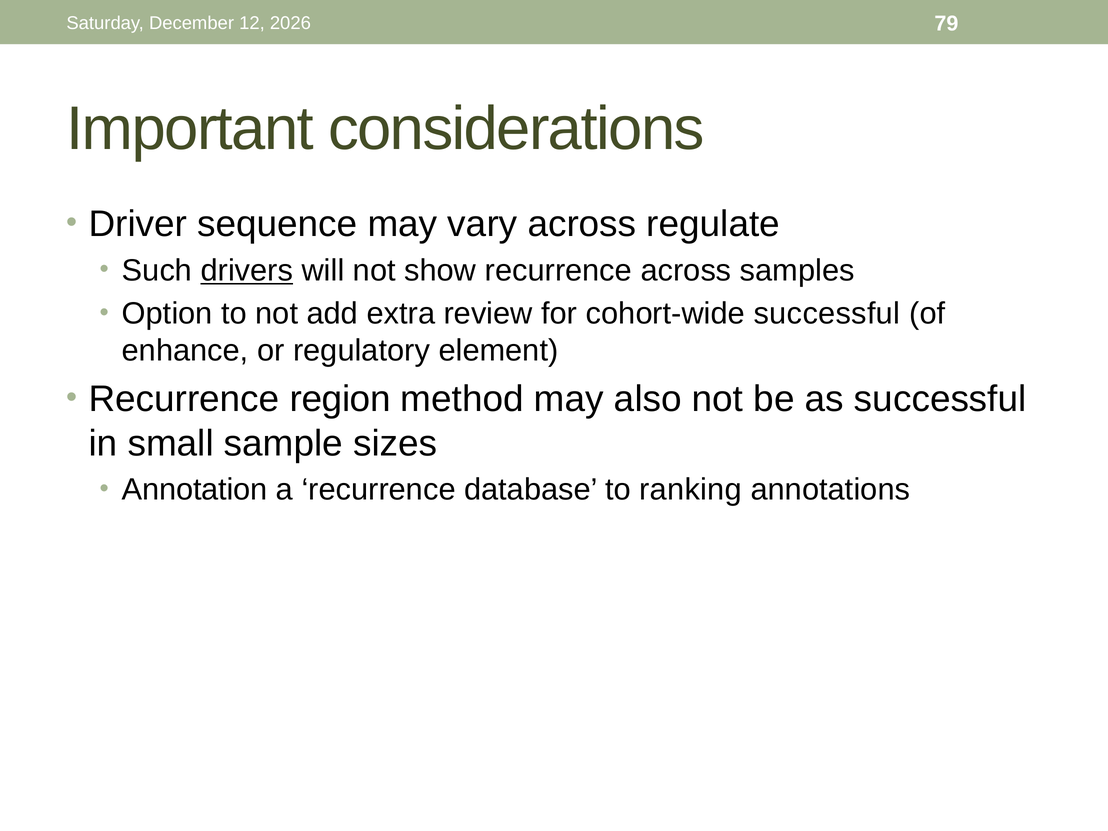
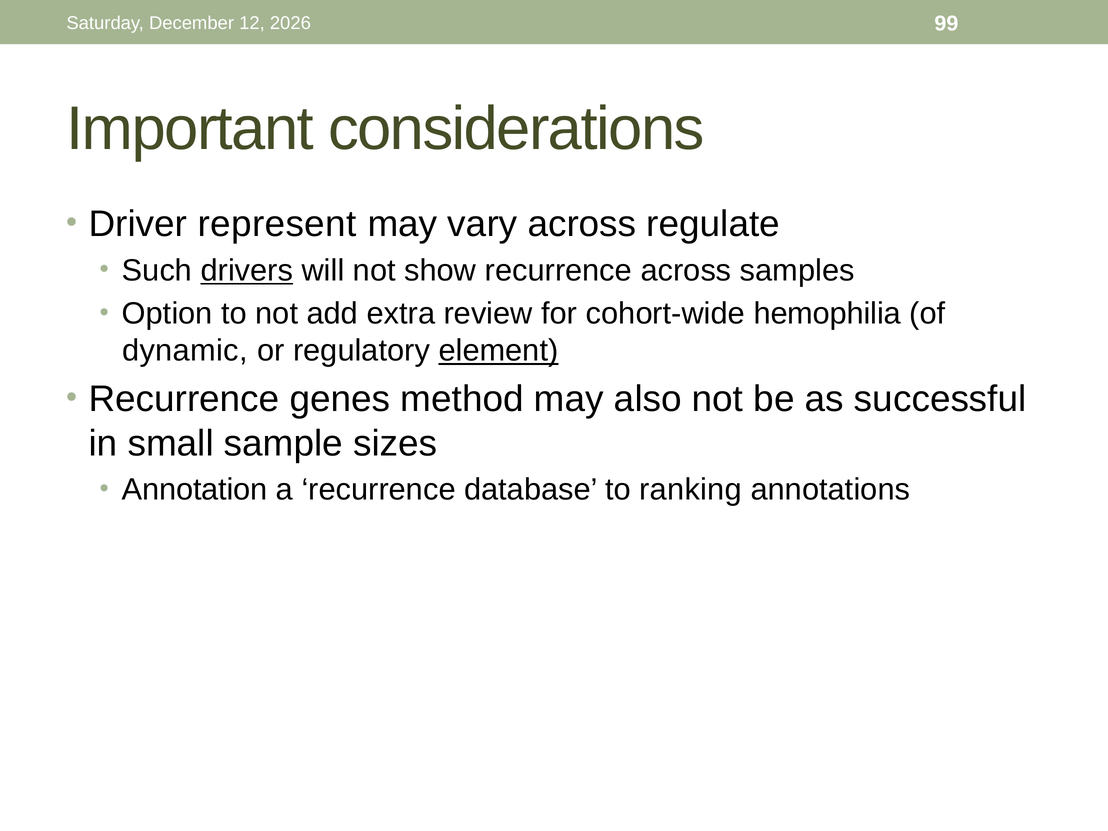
79: 79 -> 99 (946, 24)
sequence: sequence -> represent (277, 224)
cohort-wide successful: successful -> hemophilia (827, 314)
enhance: enhance -> dynamic (185, 351)
element underline: none -> present (499, 351)
region: region -> genes (340, 399)
